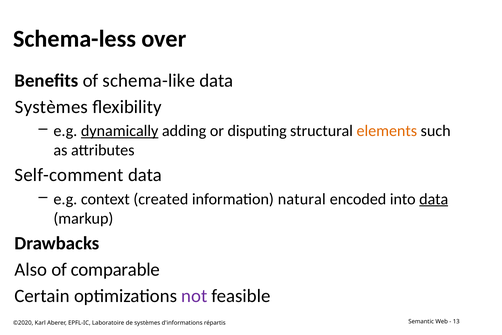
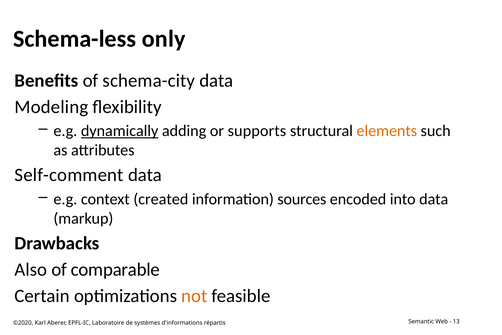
over: over -> only (164, 39)
schema-like: schema-like -> schema-city (149, 80)
Systèmes: Systèmes -> Modeling (51, 107)
disputing: disputing -> supports (257, 131)
natural: natural -> sources (302, 199)
data underline: present -> none (434, 199)
not colour: purple -> orange (194, 296)
